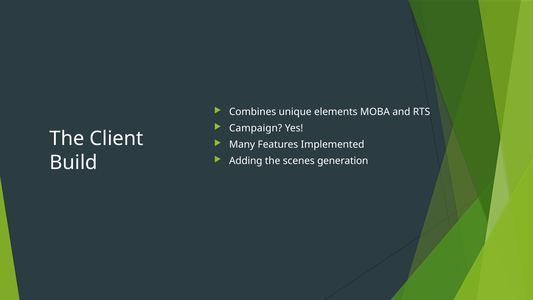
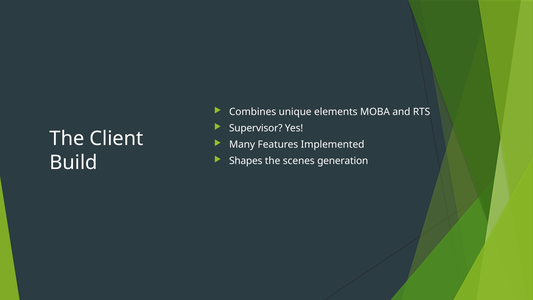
Campaign: Campaign -> Supervisor (256, 128)
Adding: Adding -> Shapes (246, 161)
